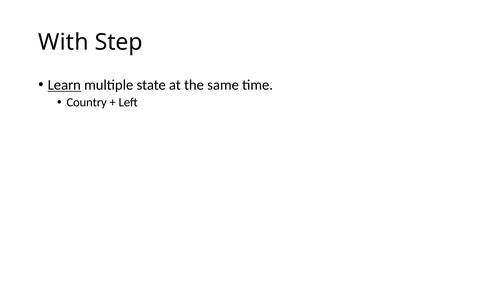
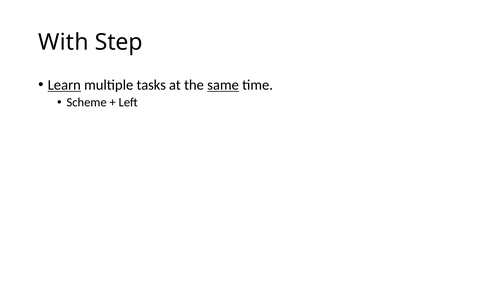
state: state -> tasks (151, 85)
same underline: none -> present (223, 85)
Country: Country -> Scheme (87, 102)
